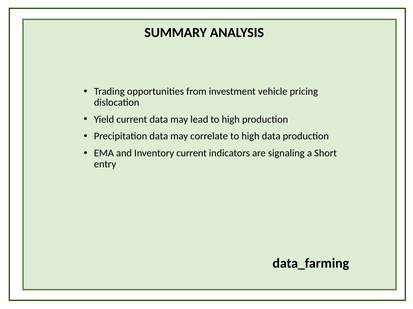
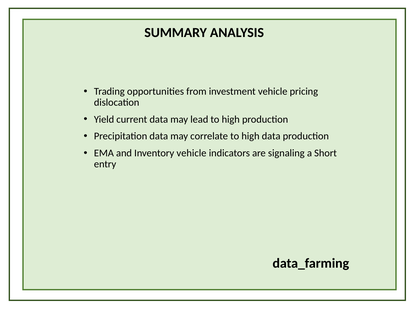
Inventory current: current -> vehicle (191, 153)
